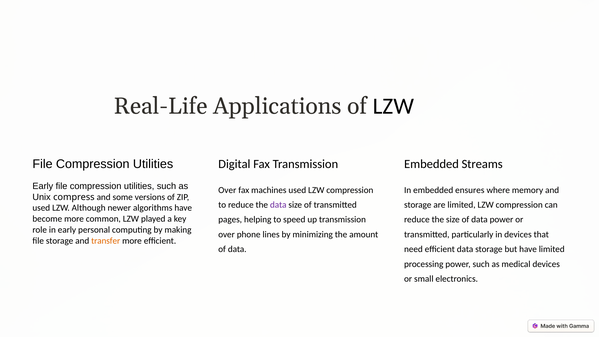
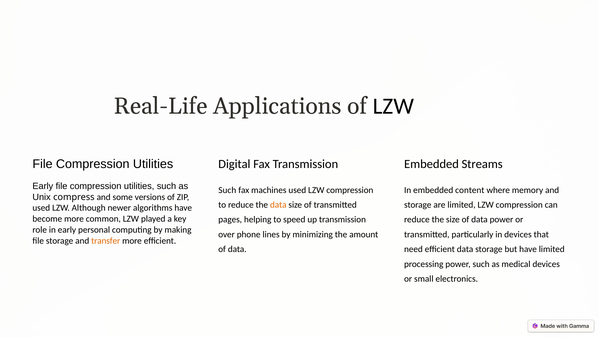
Over: Over -> Such (227, 190)
ensures: ensures -> content (470, 190)
data colour: purple -> orange (278, 205)
